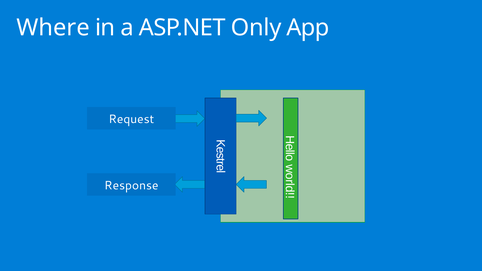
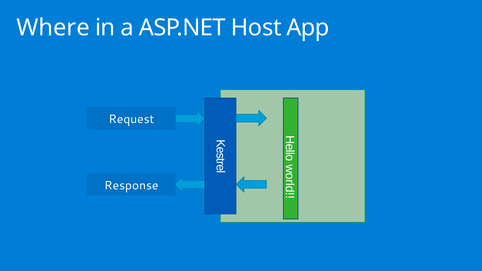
Only: Only -> Host (256, 28)
